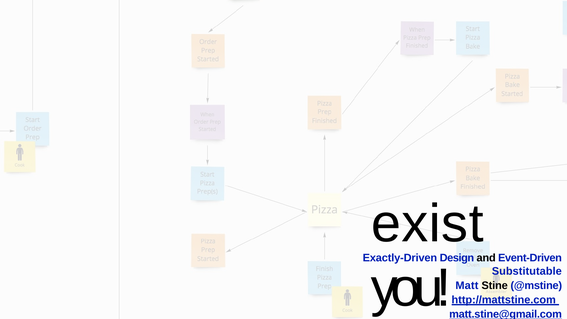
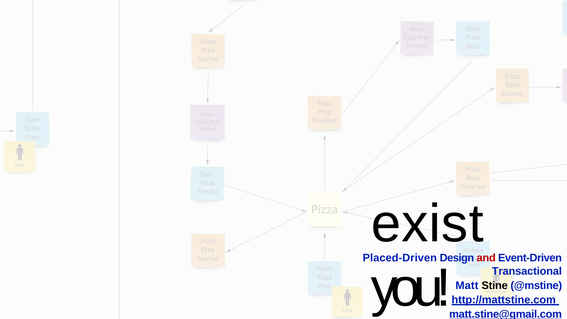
Exactly-Driven: Exactly-Driven -> Placed-Driven (400, 258)
and colour: black -> red (486, 258)
Substitutable: Substitutable -> Transactional (527, 271)
